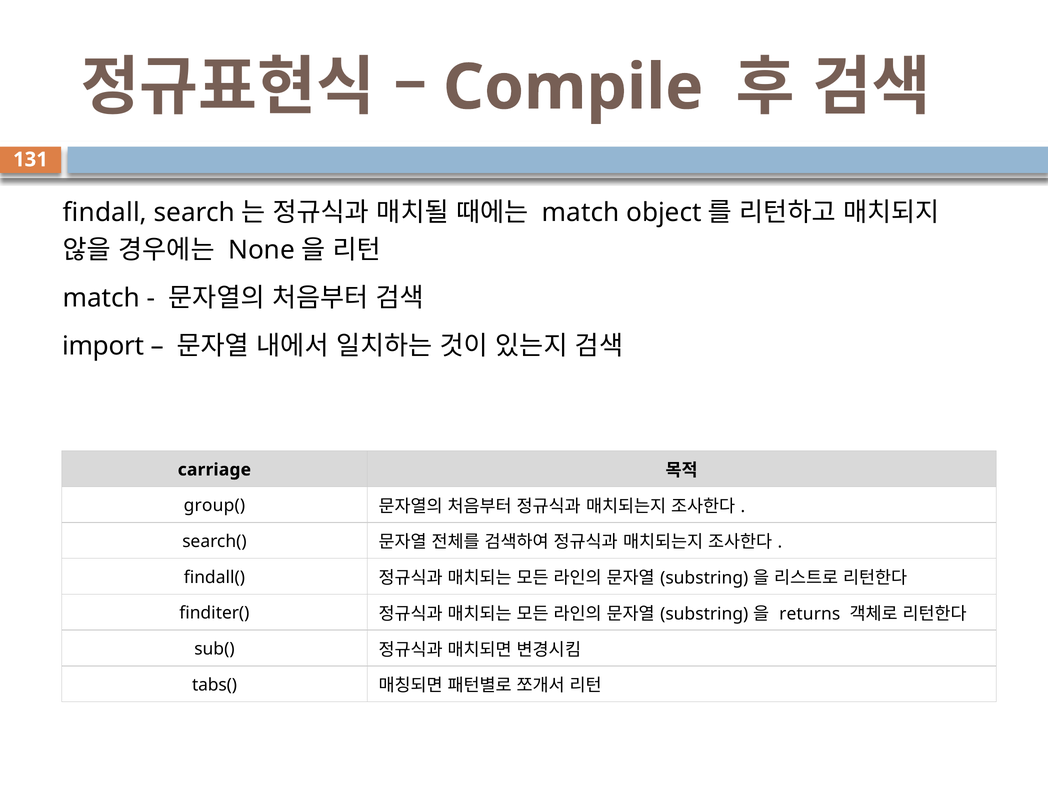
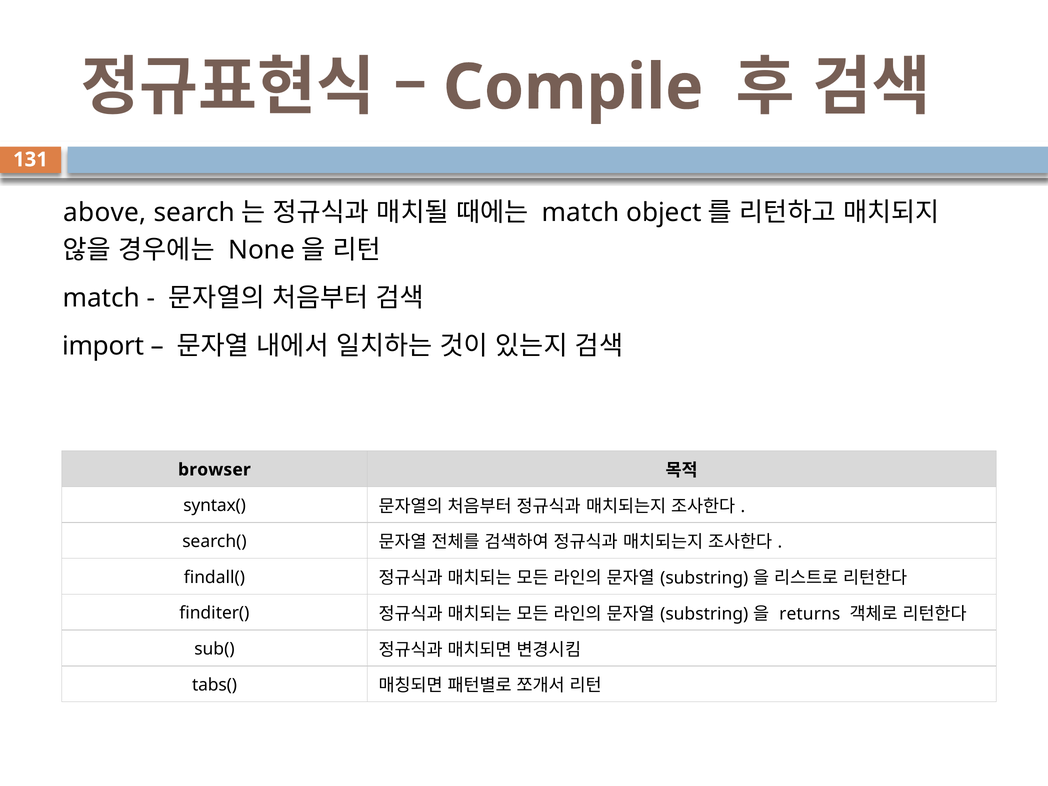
findall: findall -> above (105, 212)
carriage: carriage -> browser (214, 470)
group(: group( -> syntax( (215, 506)
